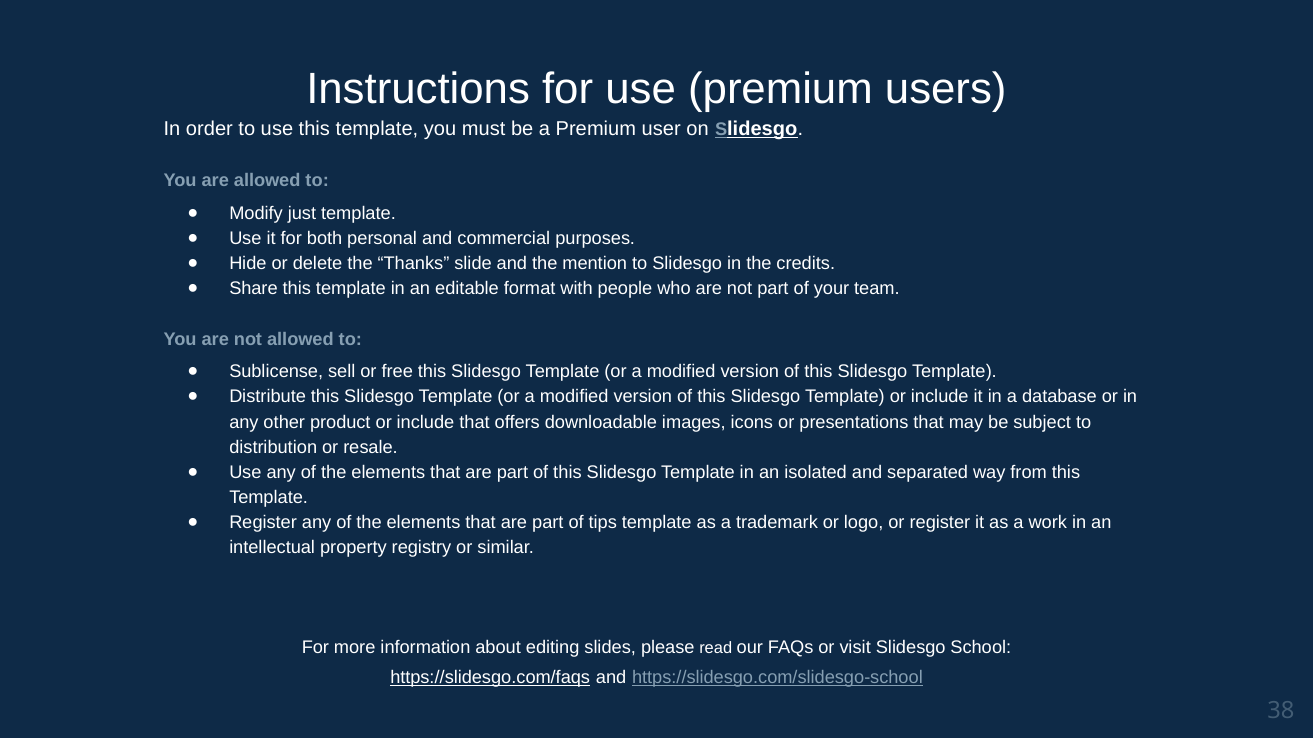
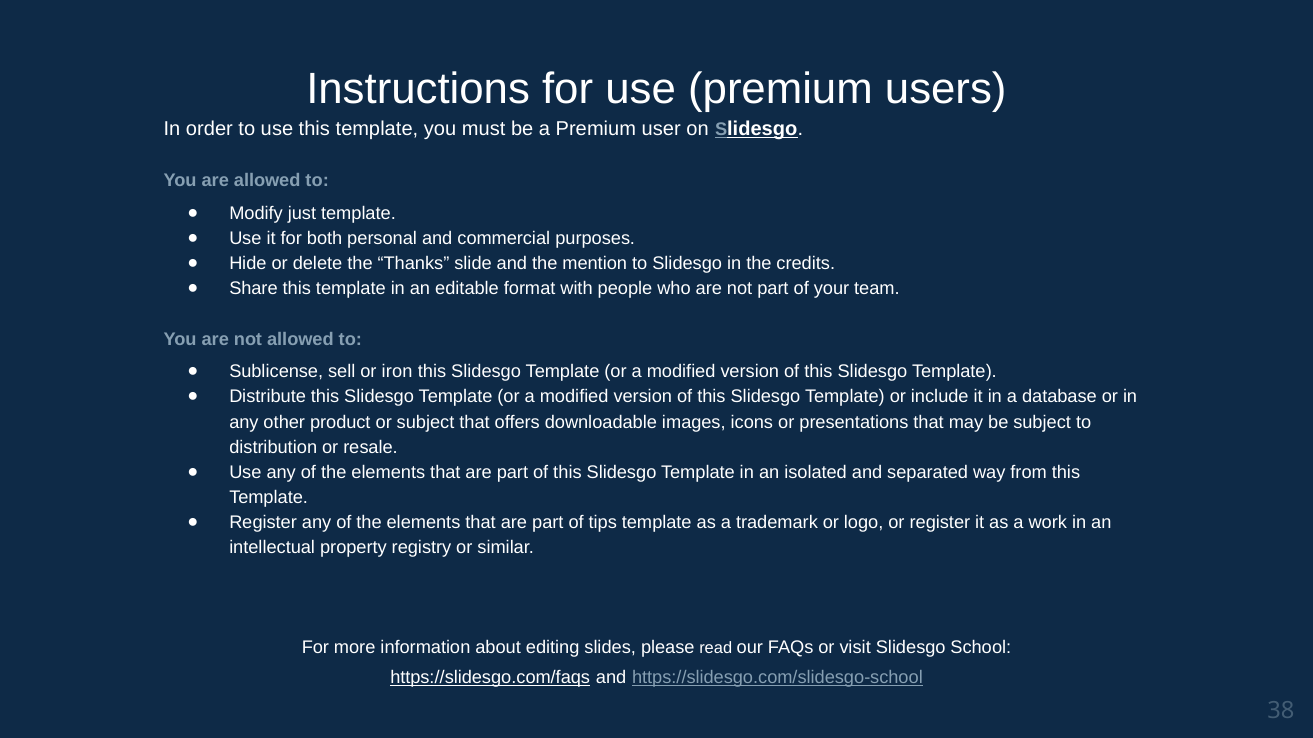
free: free -> iron (397, 372)
product or include: include -> subject (426, 422)
